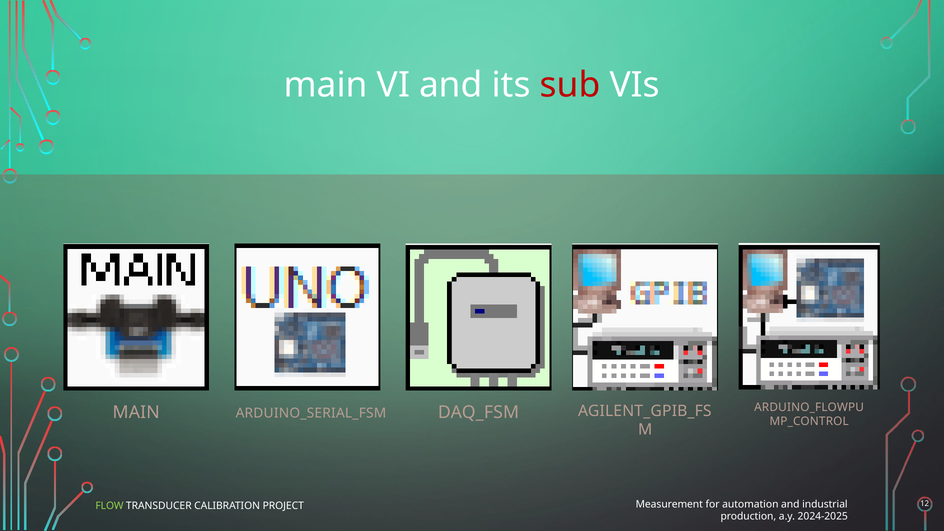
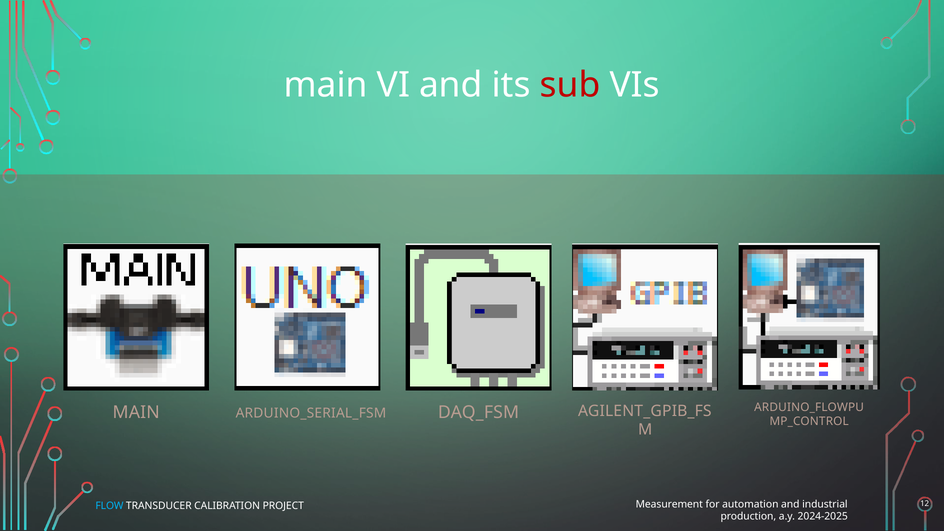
FLOW colour: light green -> light blue (110, 506)
